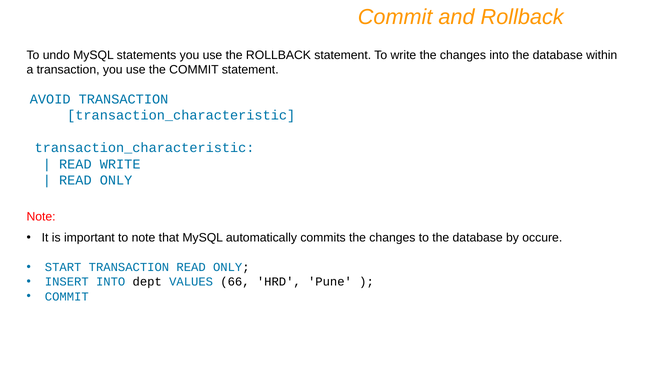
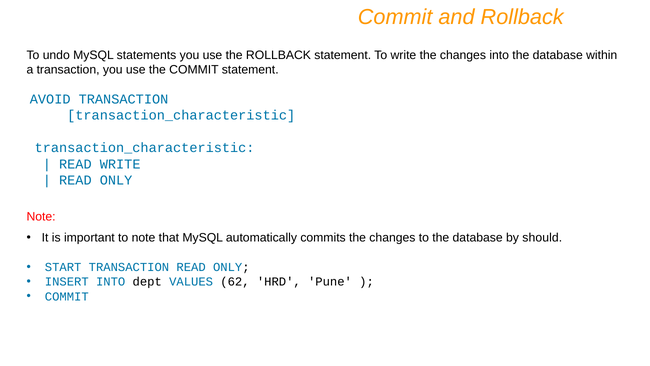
occure: occure -> should (542, 237)
66: 66 -> 62 (235, 282)
